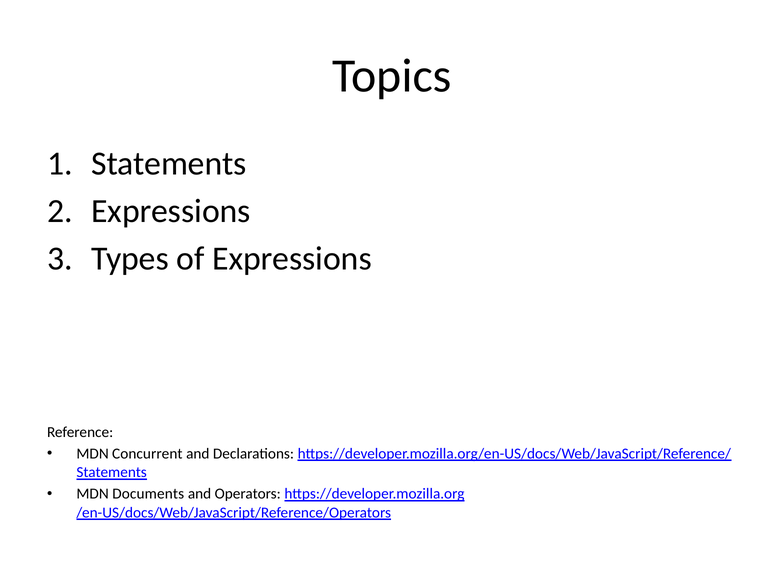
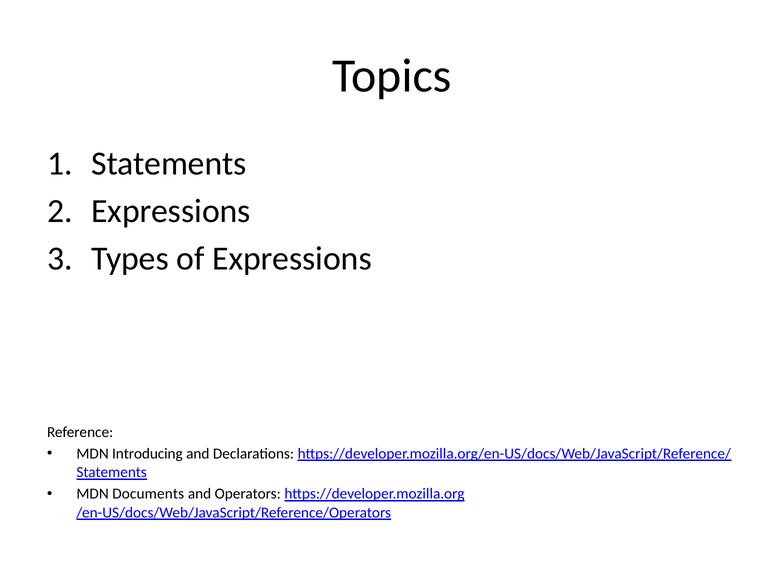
Concurrent: Concurrent -> Introducing (147, 454)
